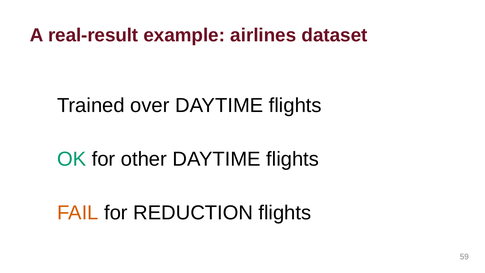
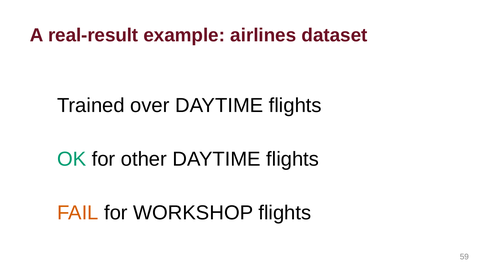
REDUCTION: REDUCTION -> WORKSHOP (193, 213)
